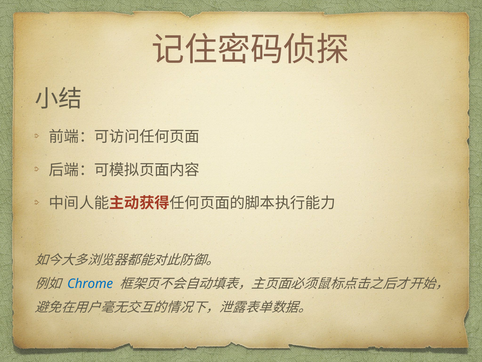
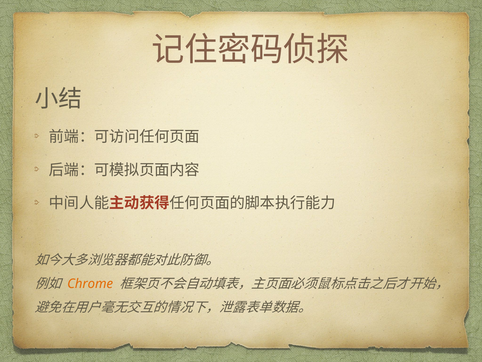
Chrome colour: blue -> orange (90, 283)
